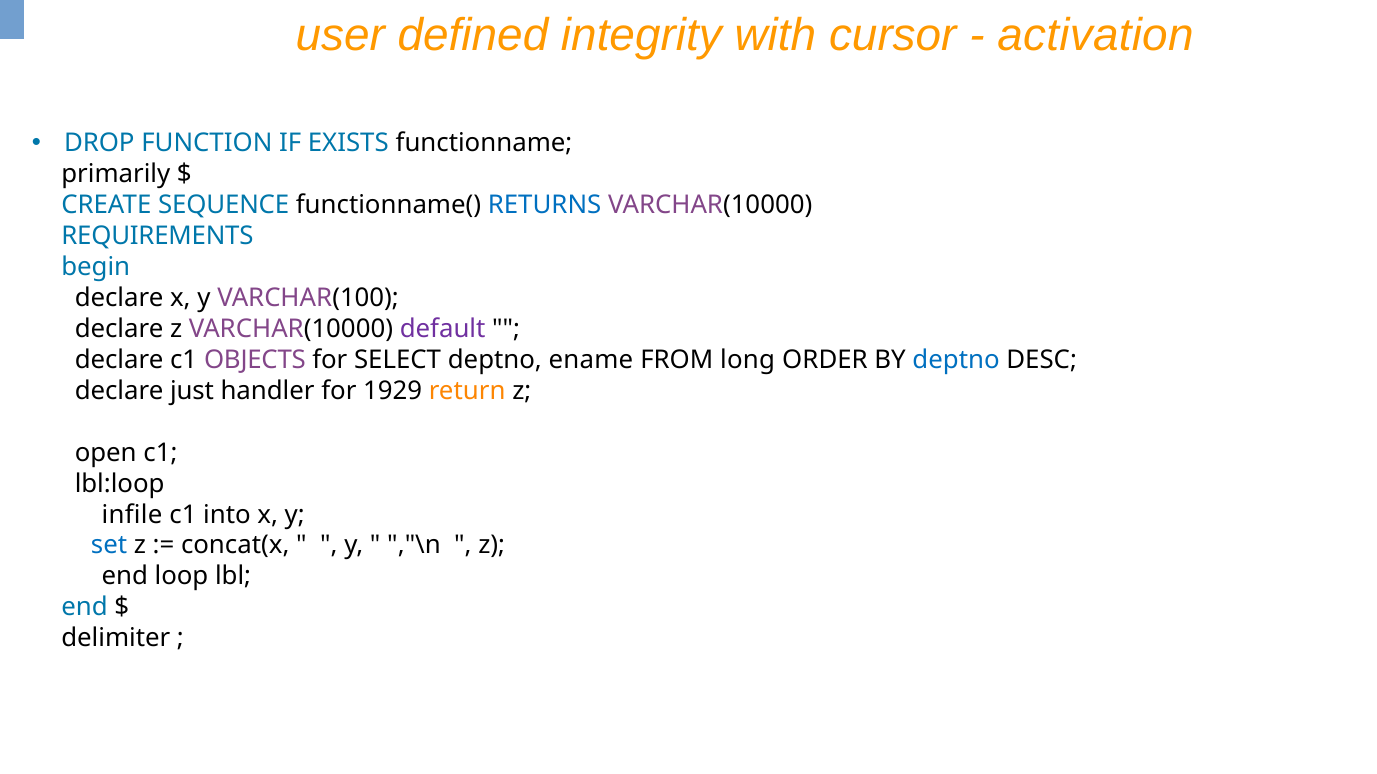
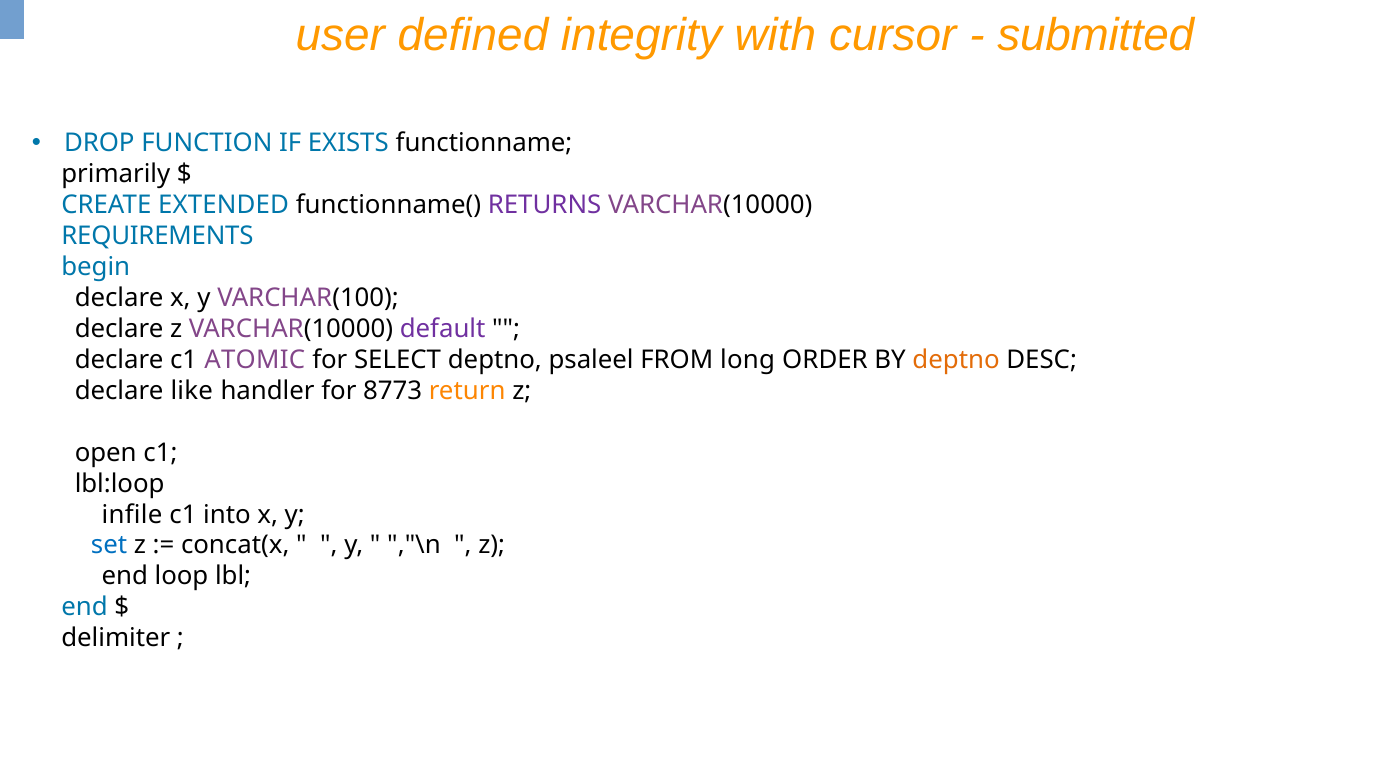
activation: activation -> submitted (1096, 36)
SEQUENCE: SEQUENCE -> EXTENDED (224, 205)
RETURNS colour: blue -> purple (545, 205)
OBJECTS: OBJECTS -> ATOMIC (255, 360)
ename: ename -> psaleel (591, 360)
deptno colour: blue -> orange (956, 360)
just: just -> like (192, 391)
1929: 1929 -> 8773 (393, 391)
